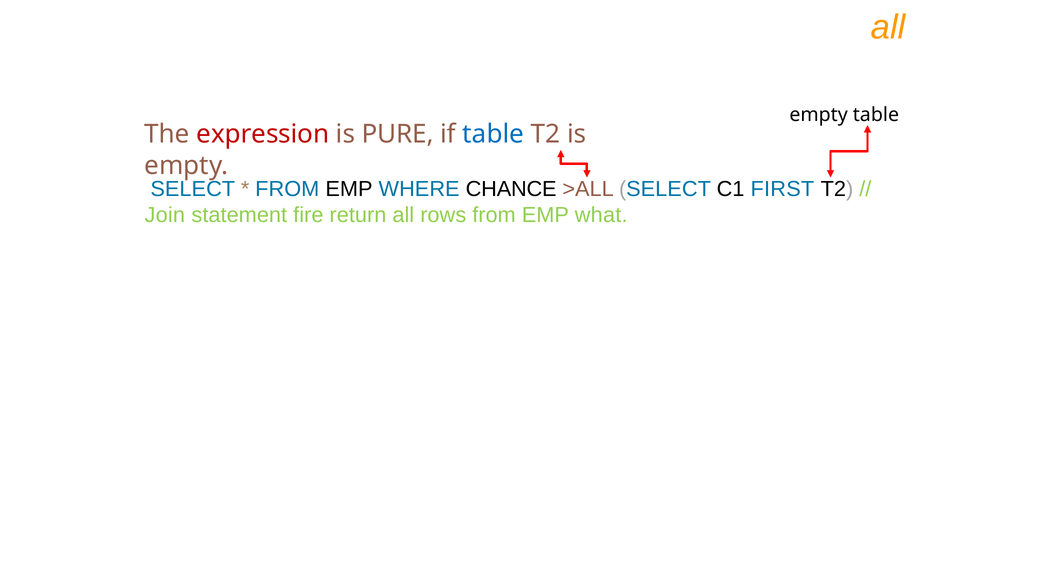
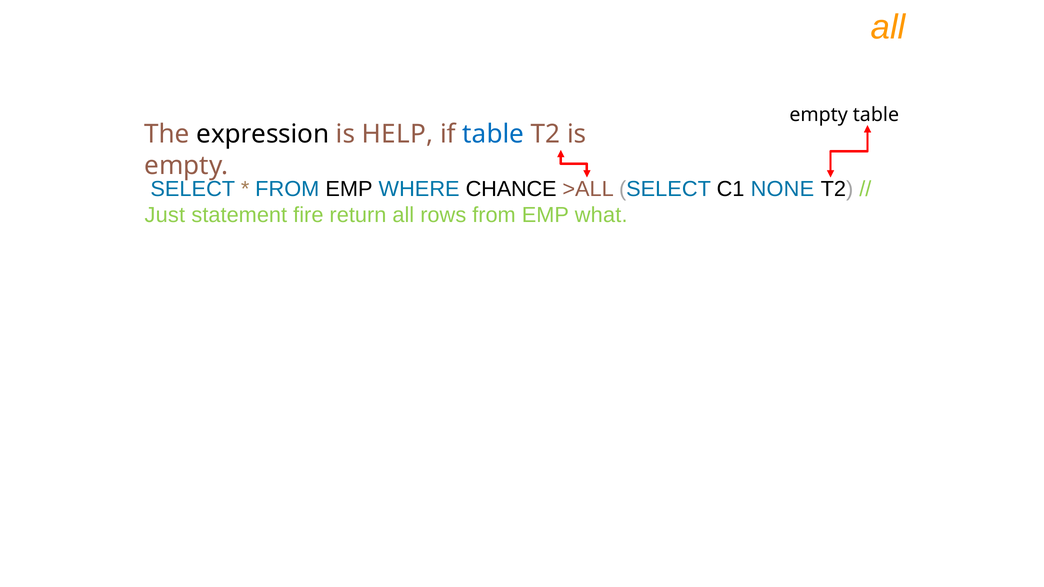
expression colour: red -> black (263, 134)
PURE: PURE -> HELP (397, 134)
FIRST: FIRST -> NONE (782, 189)
Join: Join -> Just (165, 215)
